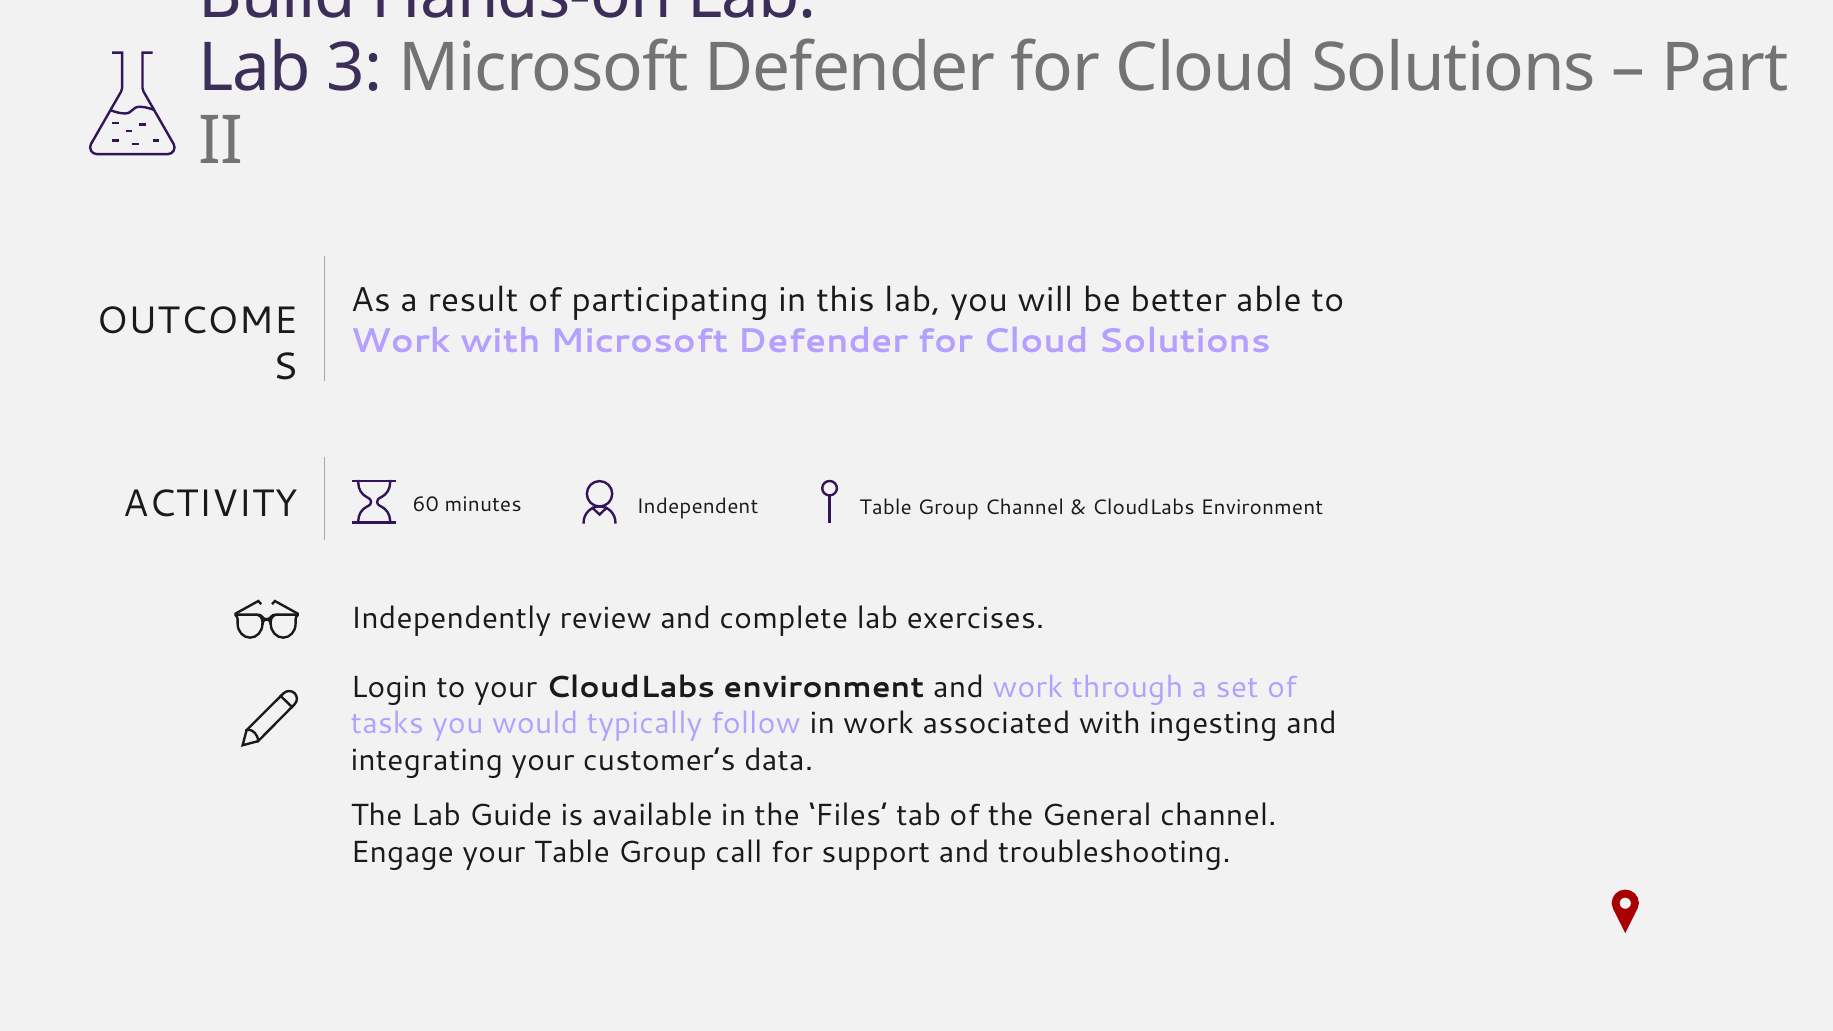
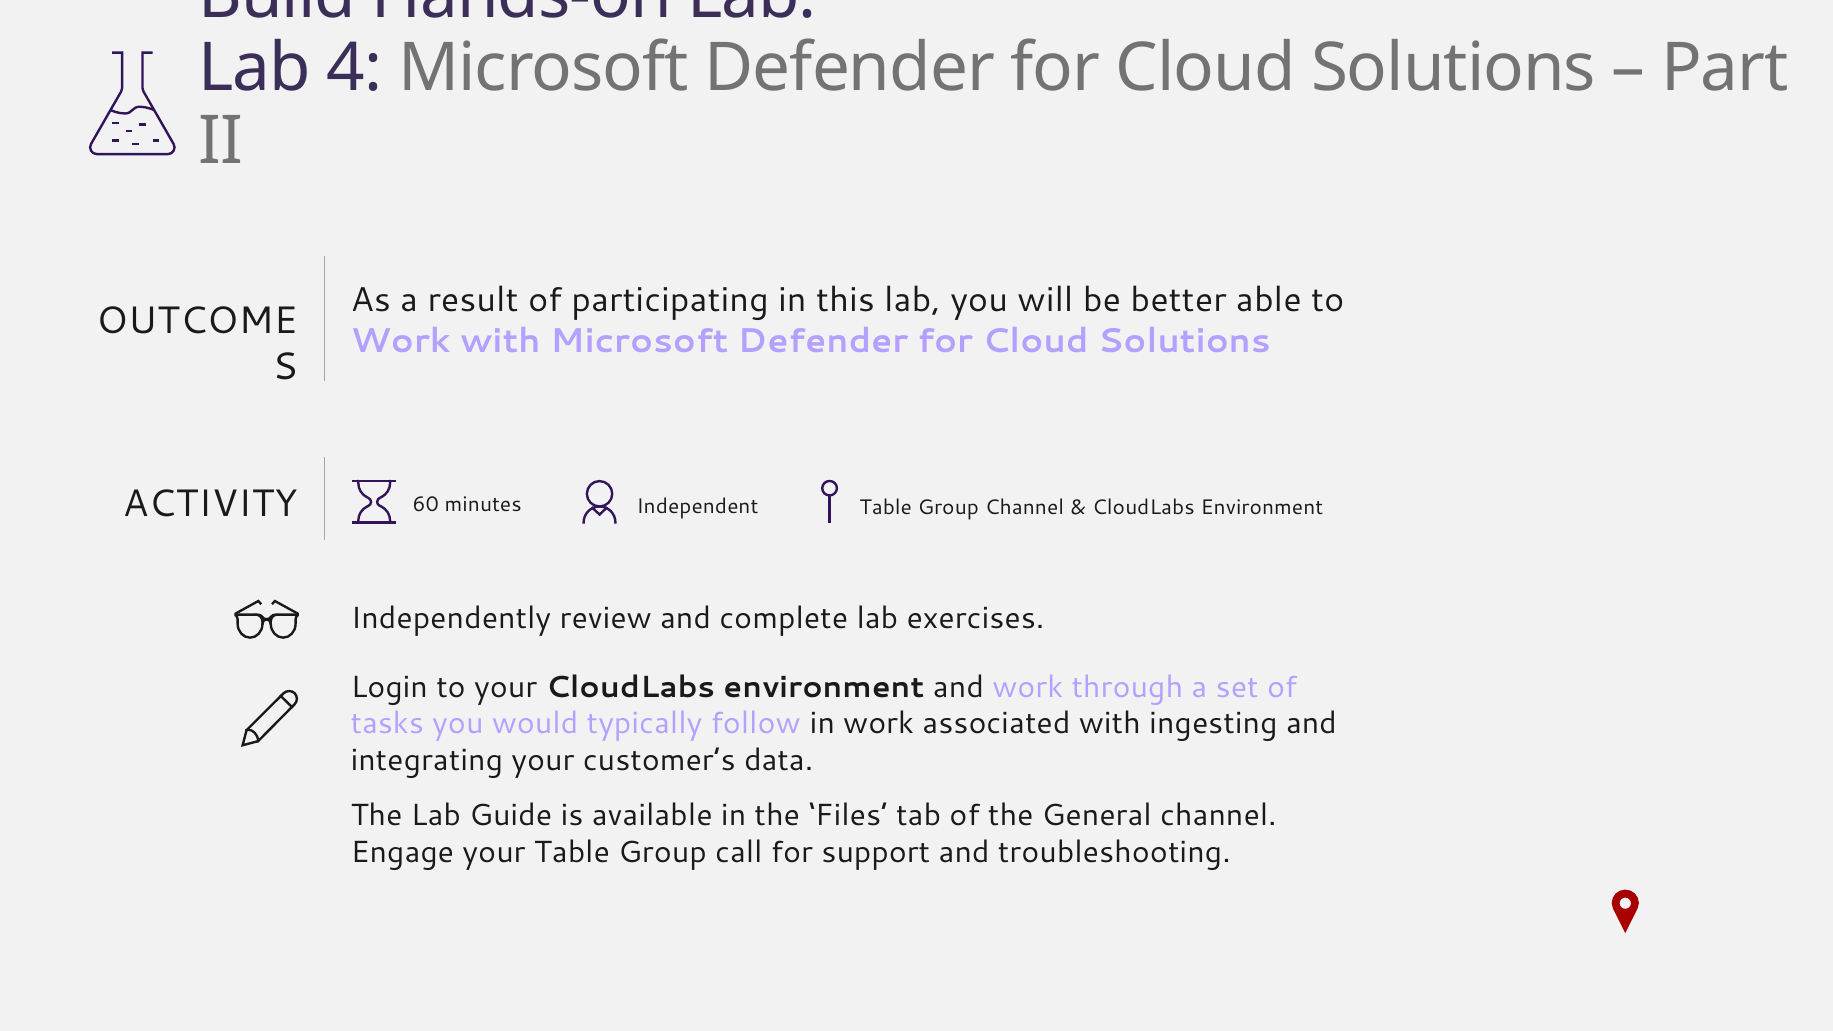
3: 3 -> 4 (354, 68)
